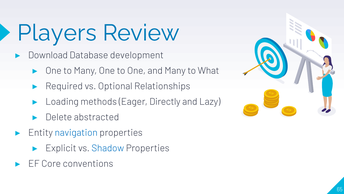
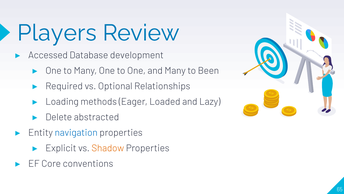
Download: Download -> Accessed (48, 55)
What: What -> Been (208, 70)
Directly: Directly -> Loaded (165, 101)
Shadow colour: blue -> orange (108, 148)
